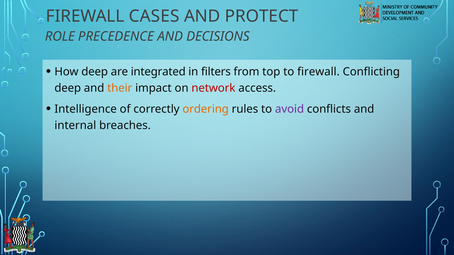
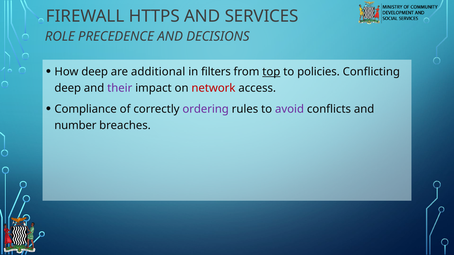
CASES: CASES -> HTTPS (154, 16)
PROTECT: PROTECT -> SERVICES (262, 16)
integrated: integrated -> additional (158, 72)
top underline: none -> present (271, 72)
to firewall: firewall -> policies (318, 72)
their colour: orange -> purple (120, 88)
Intelligence: Intelligence -> Compliance (86, 109)
ordering colour: orange -> purple (206, 109)
internal: internal -> number (75, 126)
